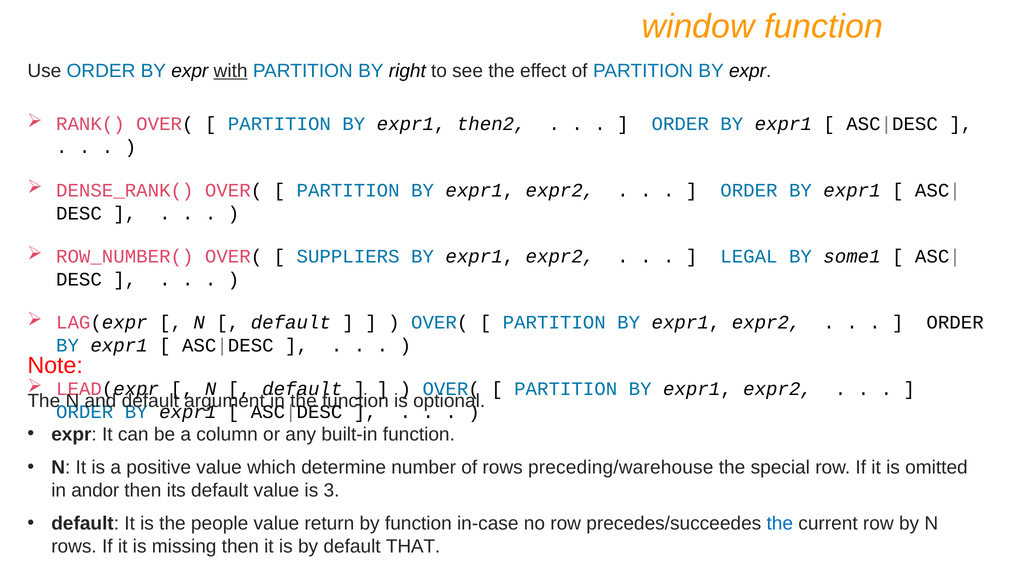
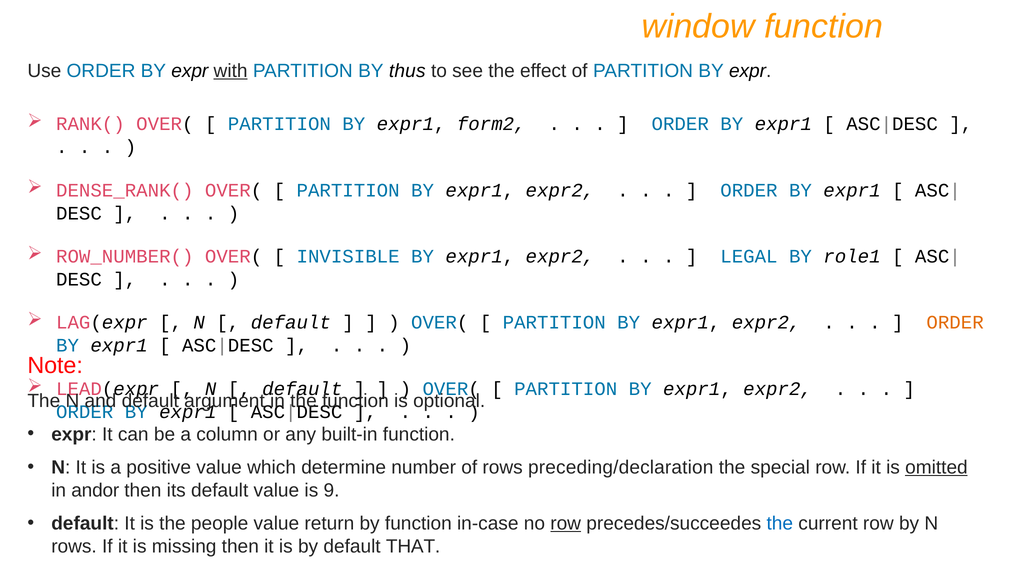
right: right -> thus (407, 71)
then2: then2 -> form2 (491, 124)
SUPPLIERS: SUPPLIERS -> INVISIBLE (348, 256)
some1: some1 -> role1 (852, 256)
ORDER colour: black -> orange (955, 322)
preceding/warehouse: preceding/warehouse -> preceding/declaration (621, 467)
omitted underline: none -> present (936, 467)
3: 3 -> 9 (331, 490)
row underline: none -> present (566, 523)
